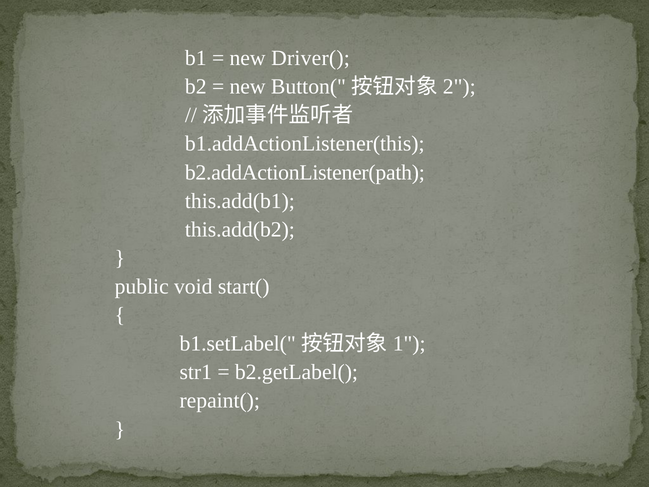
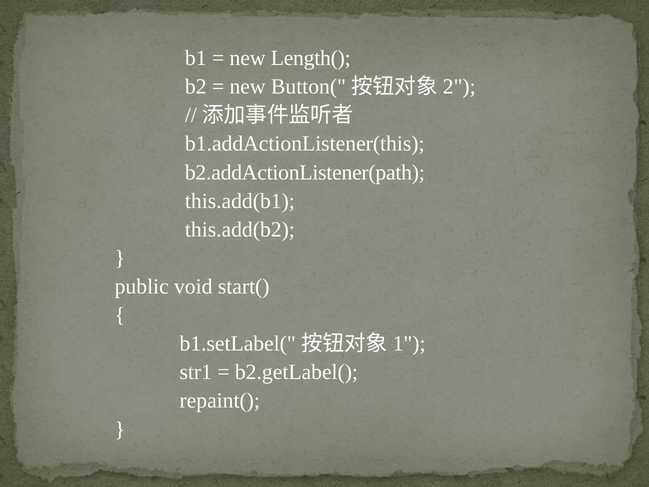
Driver(: Driver( -> Length( (311, 58)
